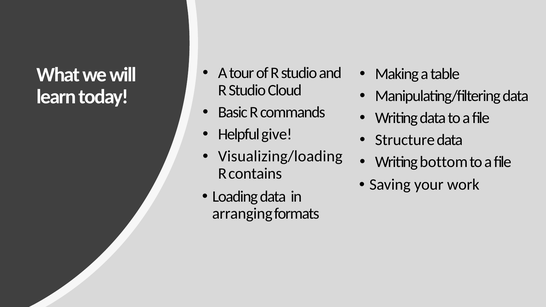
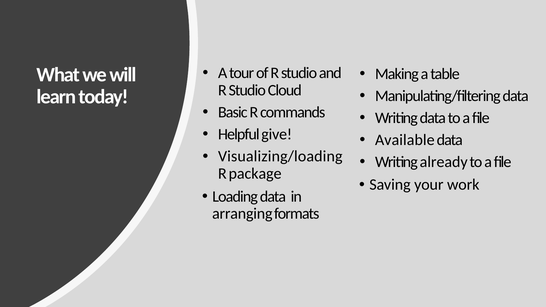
Structure: Structure -> Available (405, 140)
bottom: bottom -> already (444, 162)
contains: contains -> package (255, 174)
